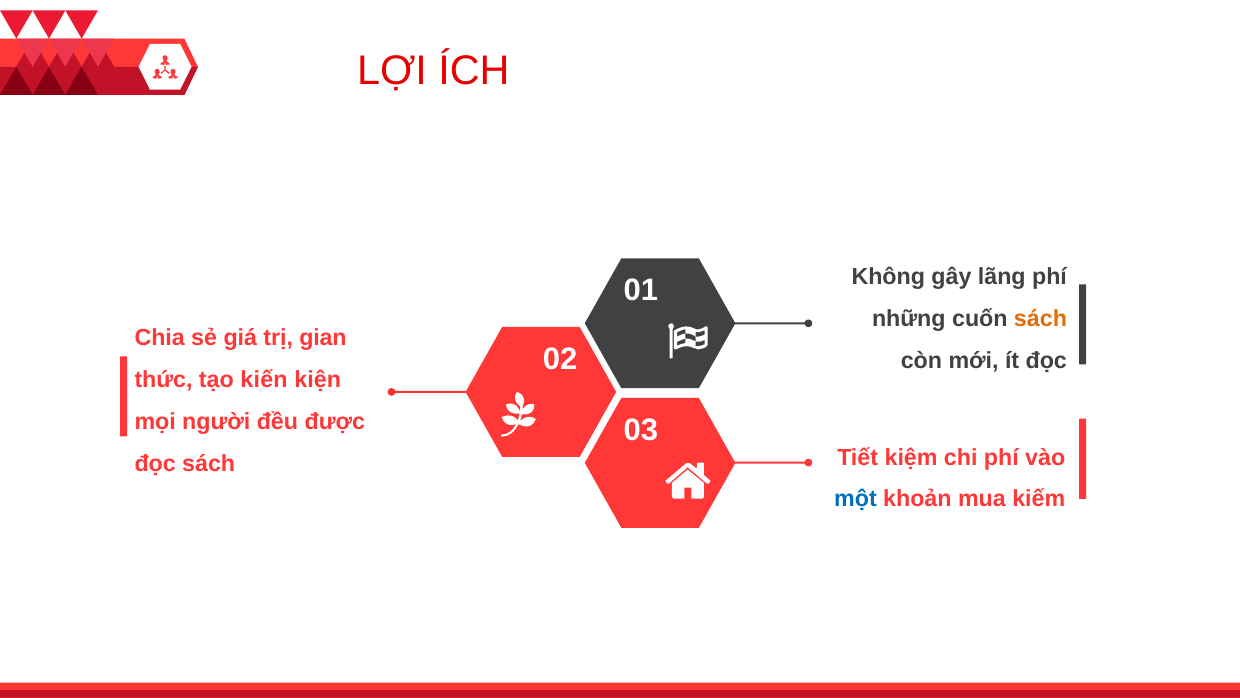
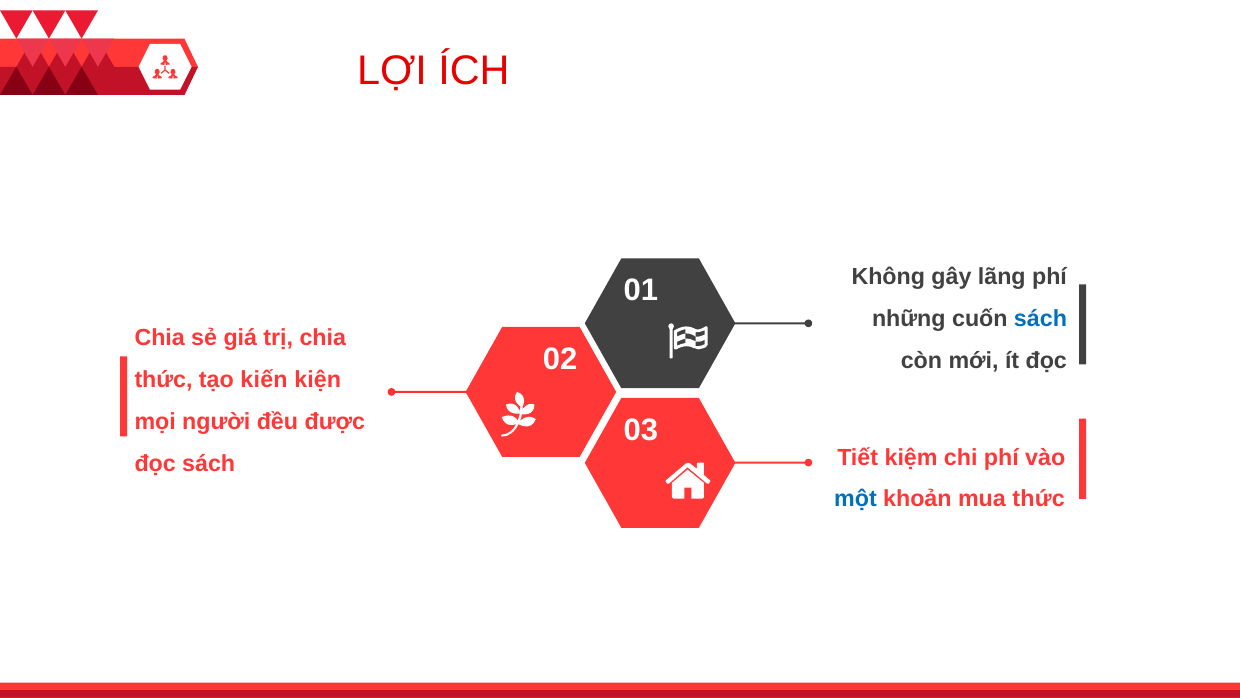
sách colour: orange -> blue (1040, 319)
trị gian: gian -> chia (323, 338)
mua kiếm: kiếm -> thức (1039, 499)
